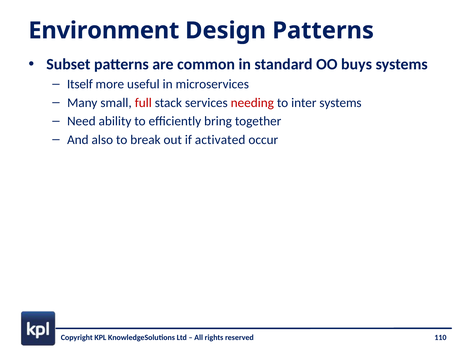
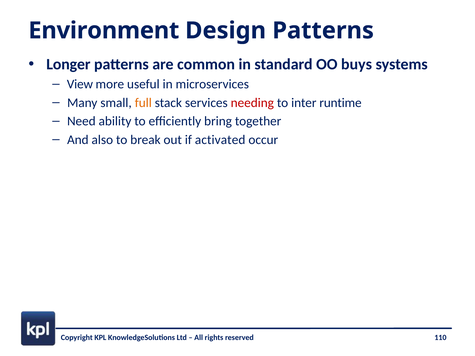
Subset: Subset -> Longer (68, 64)
Itself: Itself -> View (80, 84)
full colour: red -> orange (143, 103)
inter systems: systems -> runtime (340, 103)
